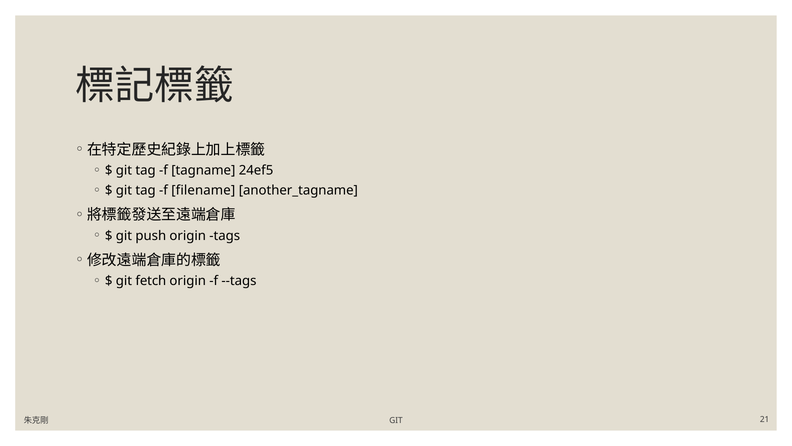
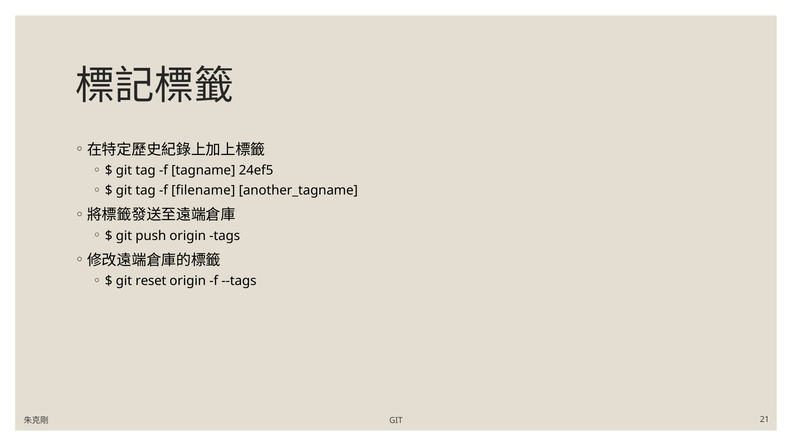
fetch: fetch -> reset (151, 281)
